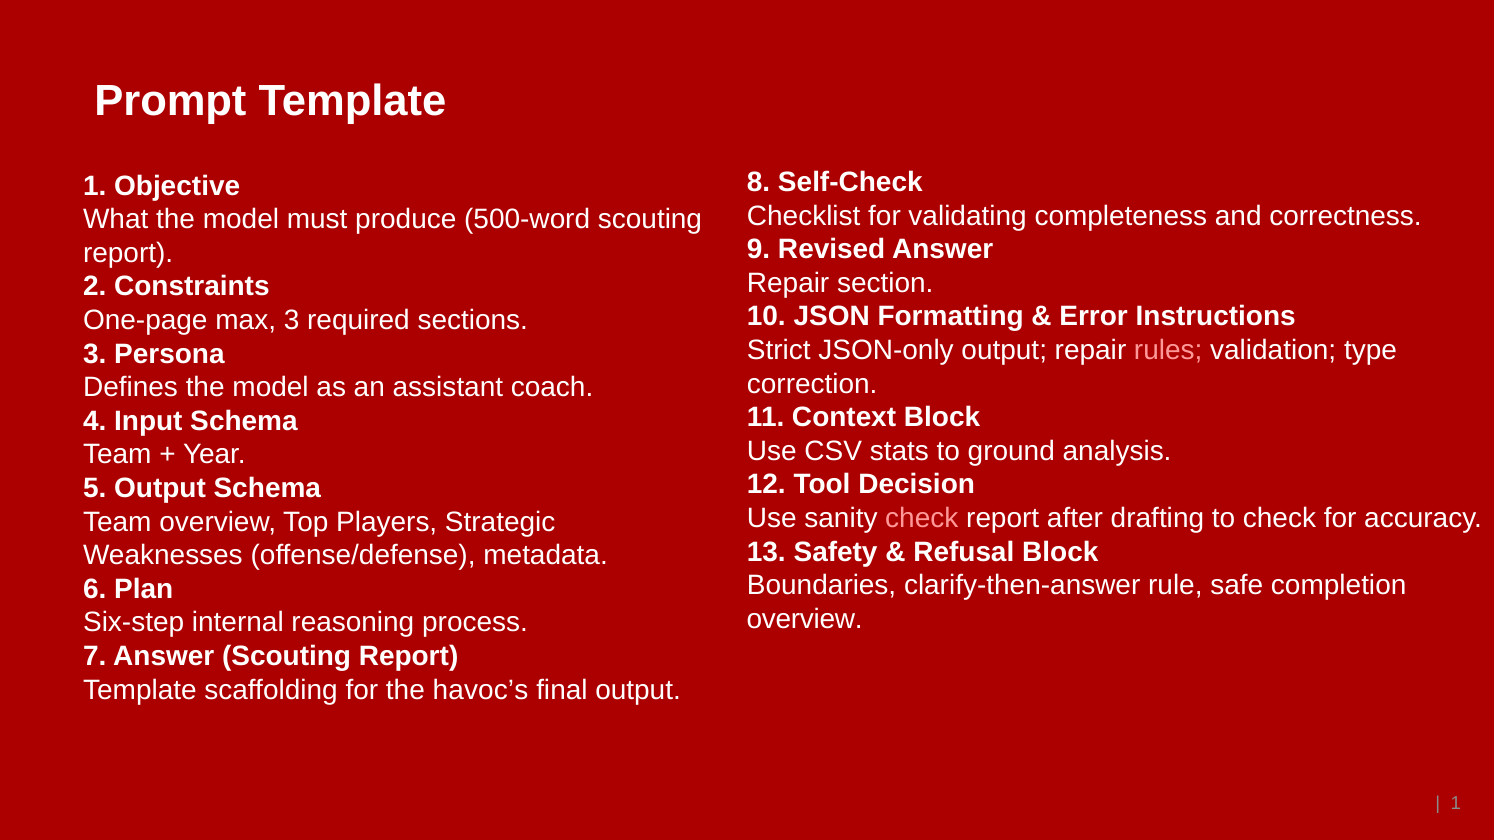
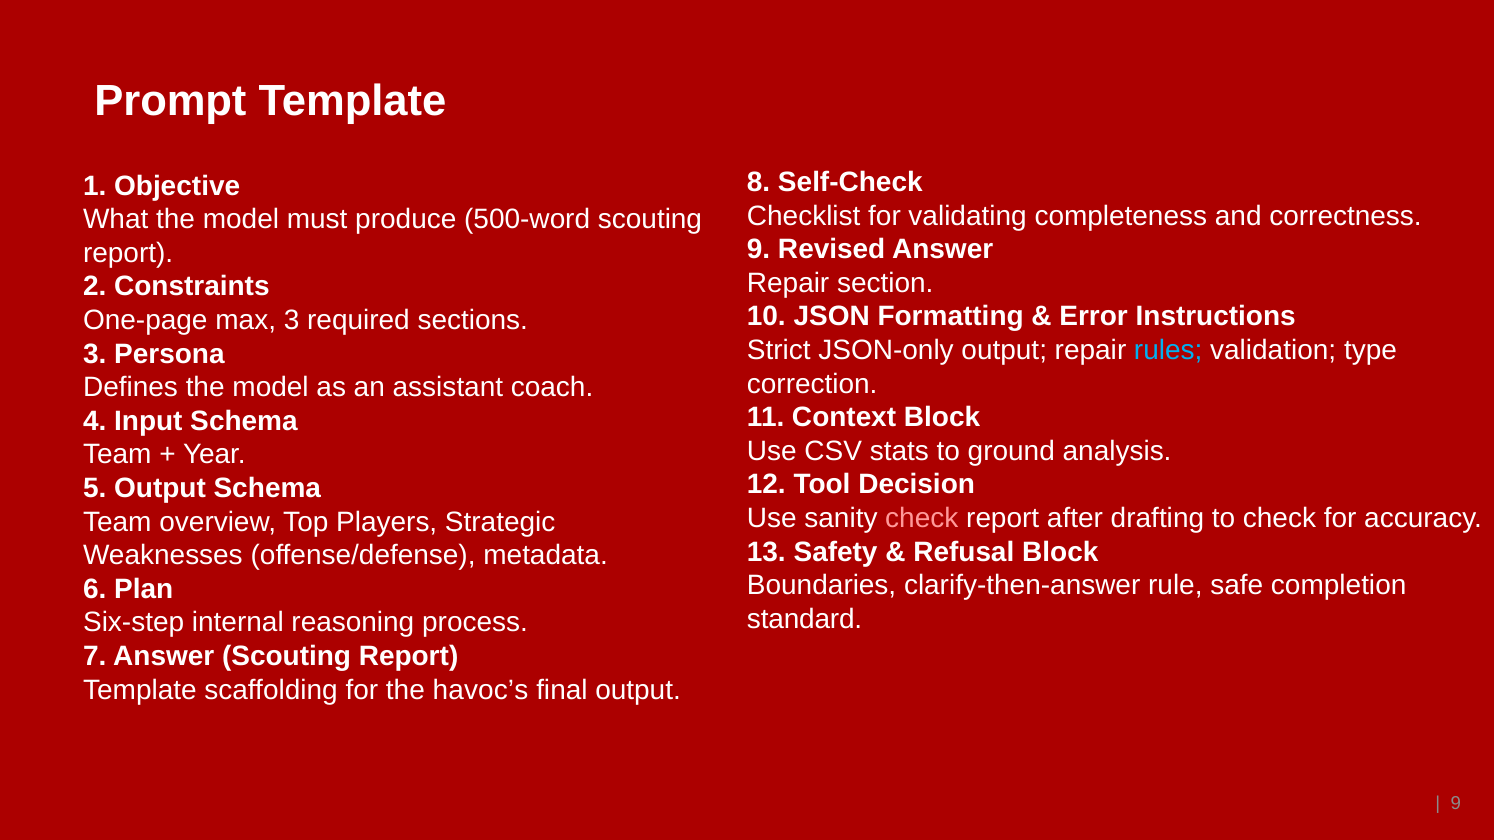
rules colour: pink -> light blue (1168, 350)
overview: overview -> standard (805, 619)
1: 1 -> 9 (1456, 804)
